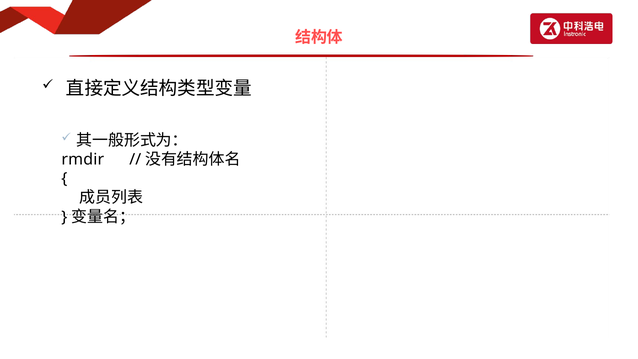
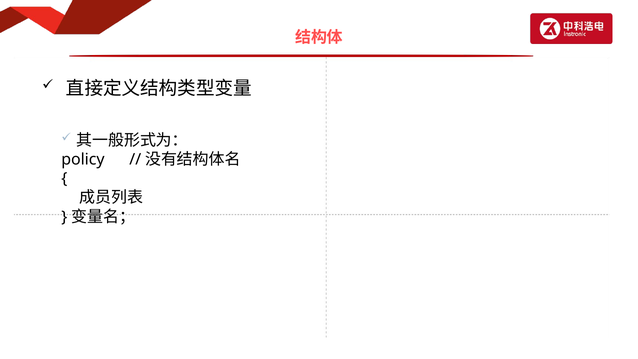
rmdir: rmdir -> policy (83, 159)
